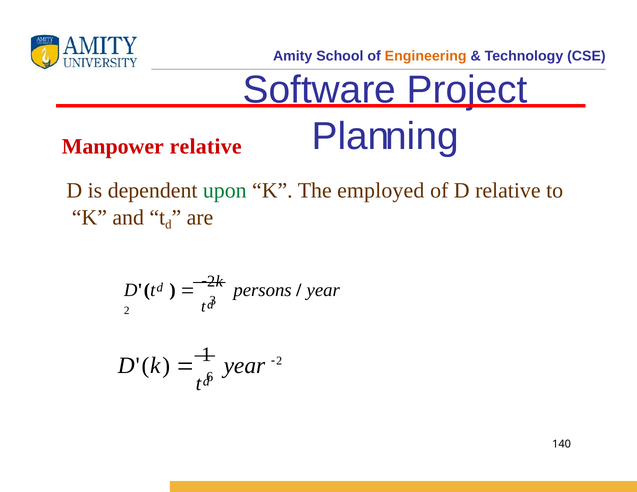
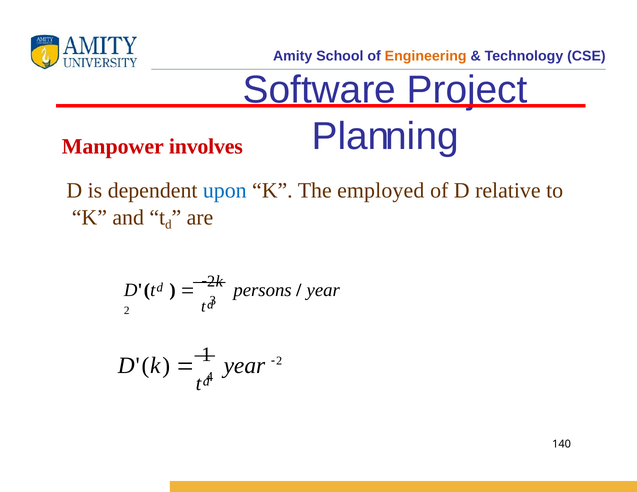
Manpower relative: relative -> involves (206, 147)
upon colour: green -> blue (225, 191)
6: 6 -> 4 (210, 377)
